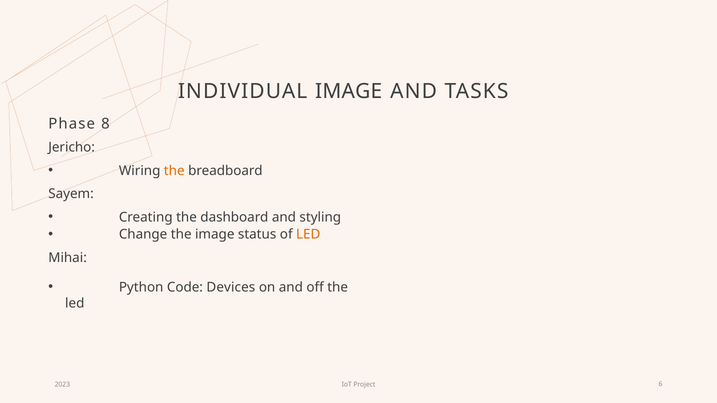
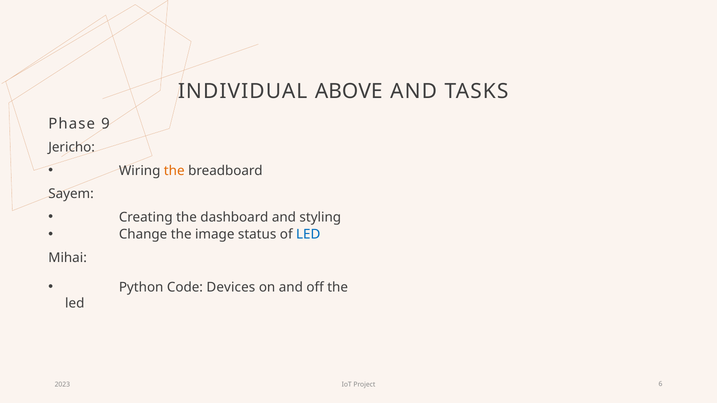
INDIVIDUAL IMAGE: IMAGE -> ABOVE (349, 91)
8: 8 -> 9 (105, 124)
LED colour: orange -> blue (308, 235)
